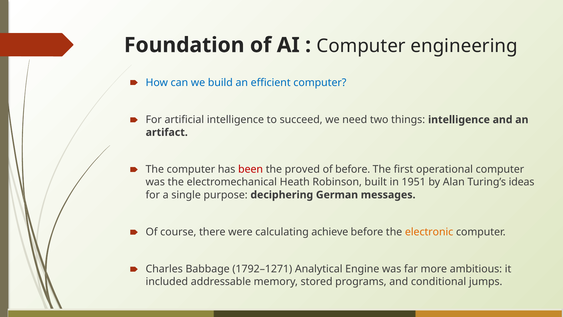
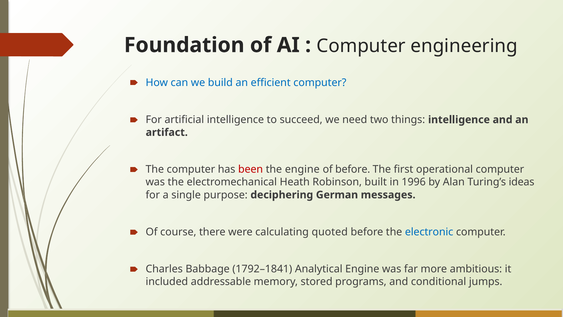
the proved: proved -> engine (302, 169)
1951: 1951 -> 1996 (414, 182)
achieve: achieve -> quoted (330, 232)
electronic colour: orange -> blue (429, 232)
1792–1271: 1792–1271 -> 1792–1841 (262, 269)
